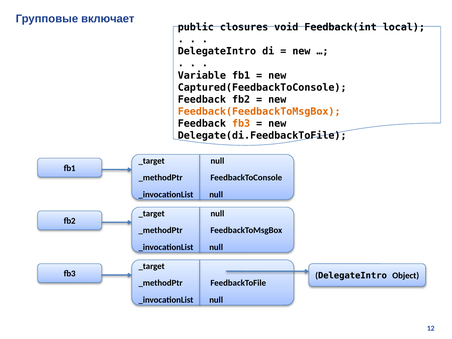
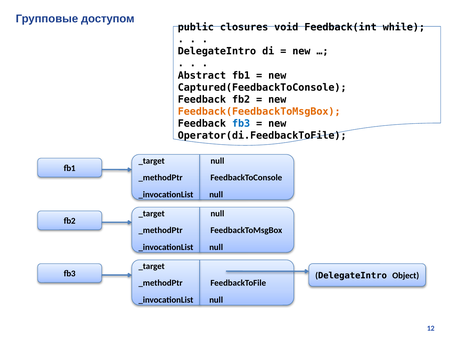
включает: включает -> доступом (108, 19)
local: local -> while (404, 27)
Variable: Variable -> Abstract (202, 75)
fb3 colour: orange -> blue (241, 124)
Delegate(di.FeedbackToFile: Delegate(di.FeedbackToFile -> Operator(di.FeedbackToFile (262, 136)
